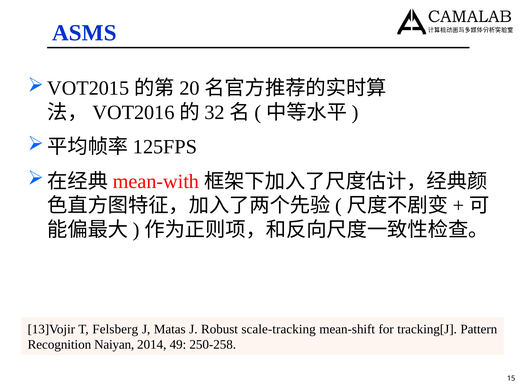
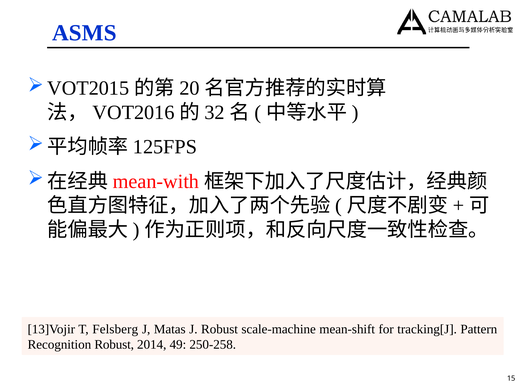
scale-tracking: scale-tracking -> scale-machine (279, 330)
Recognition Naiyan: Naiyan -> Robust (114, 345)
